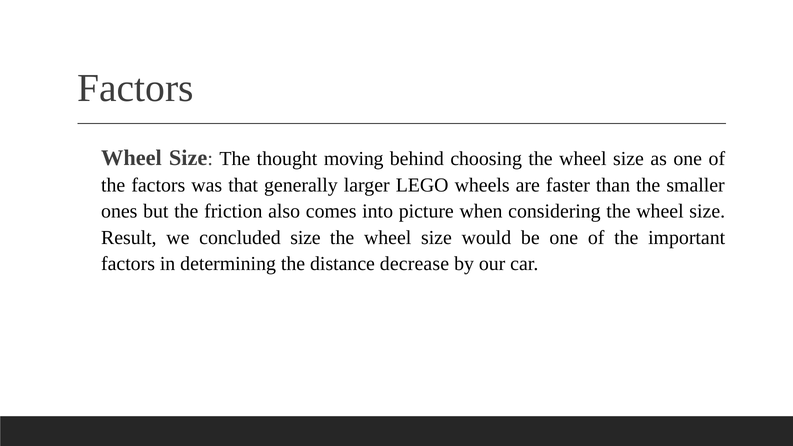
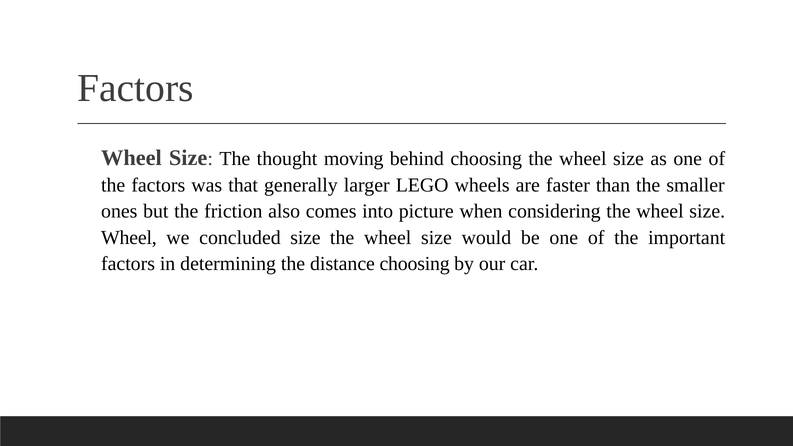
Result: Result -> Wheel (129, 238)
distance decrease: decrease -> choosing (415, 264)
